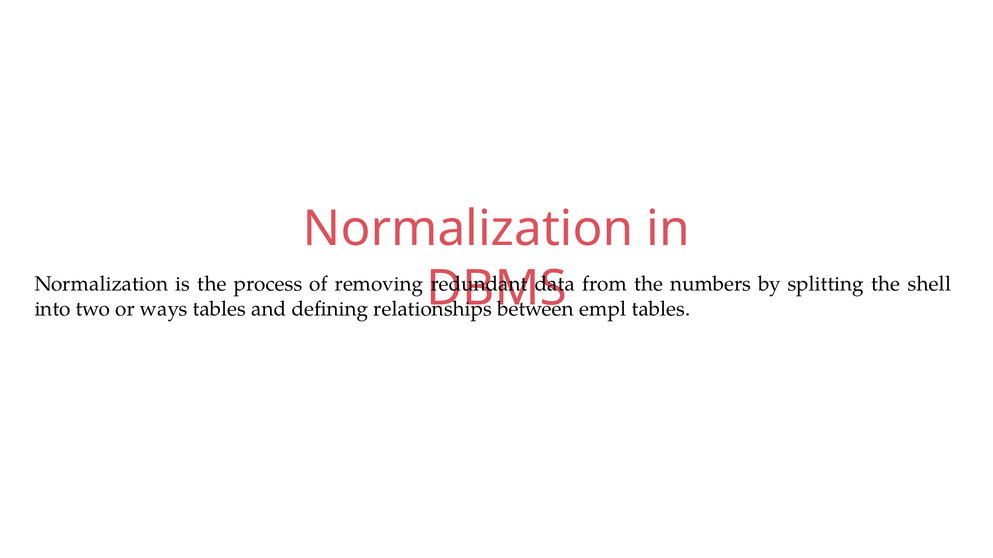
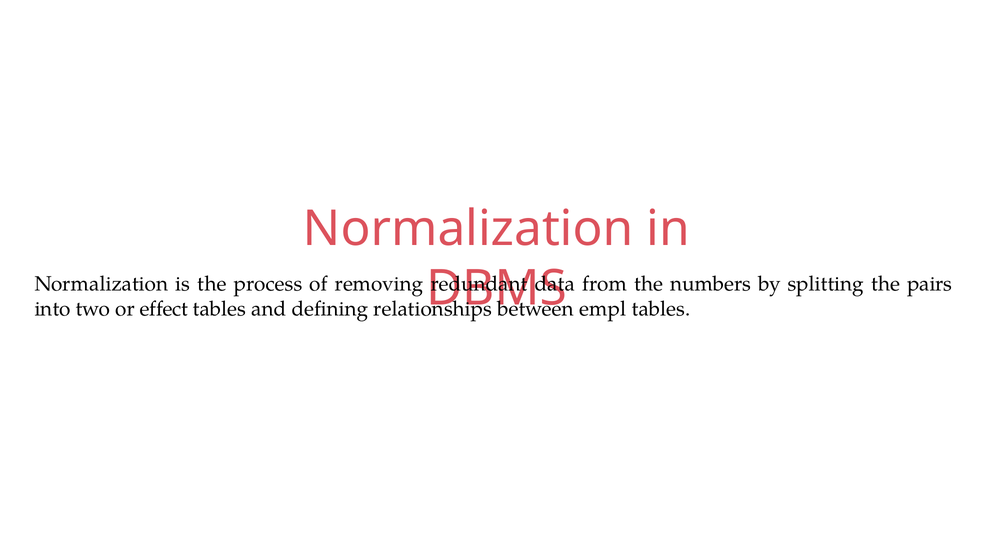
shell: shell -> pairs (930, 284)
ways: ways -> effect (164, 309)
